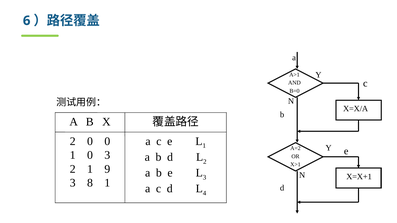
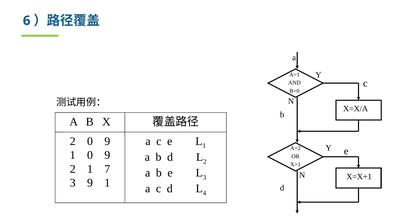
2 0 0: 0 -> 9 (107, 141)
1 0 3: 3 -> 9 (107, 155)
9: 9 -> 7 (107, 169)
3 8: 8 -> 9 (90, 183)
